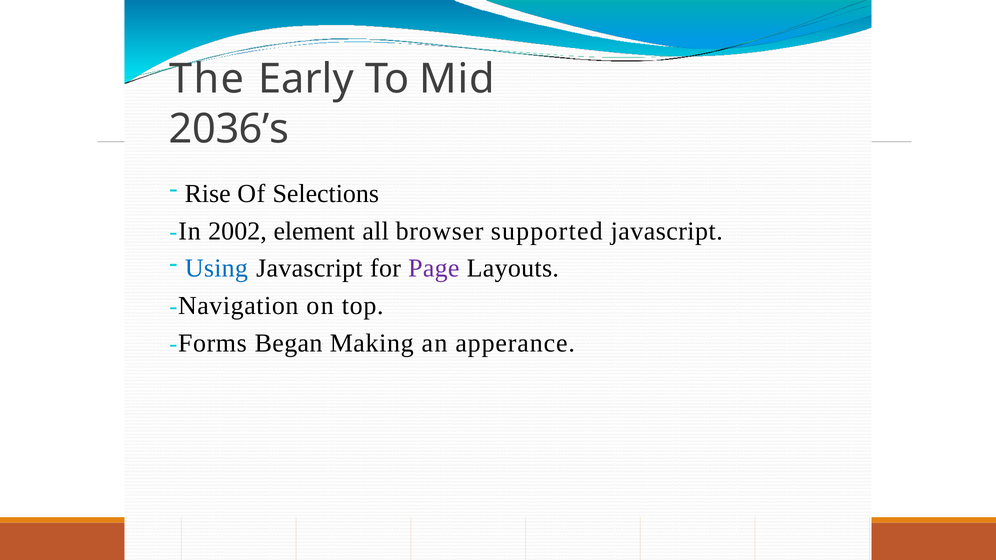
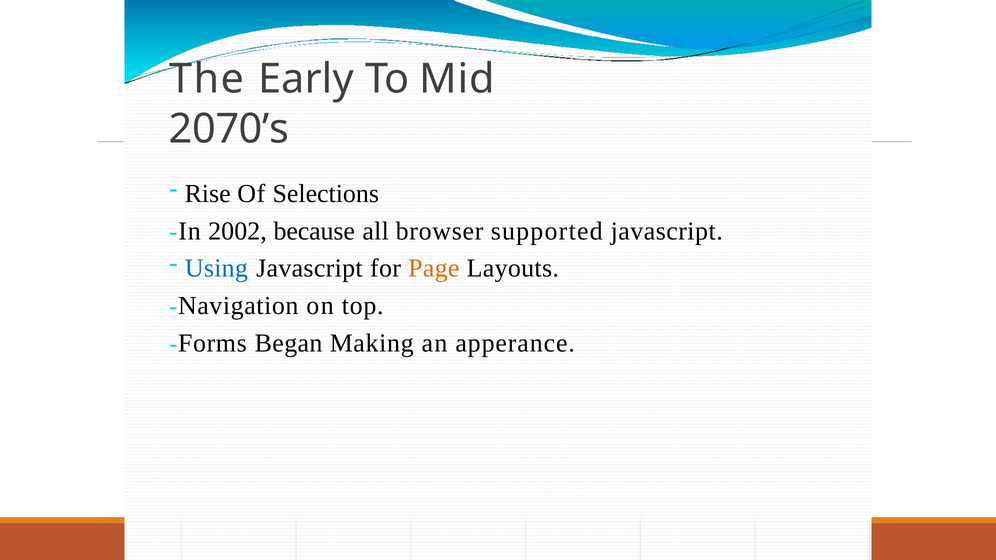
2036’s: 2036’s -> 2070’s (229, 129)
element: element -> because (314, 231)
Page colour: purple -> orange (434, 269)
